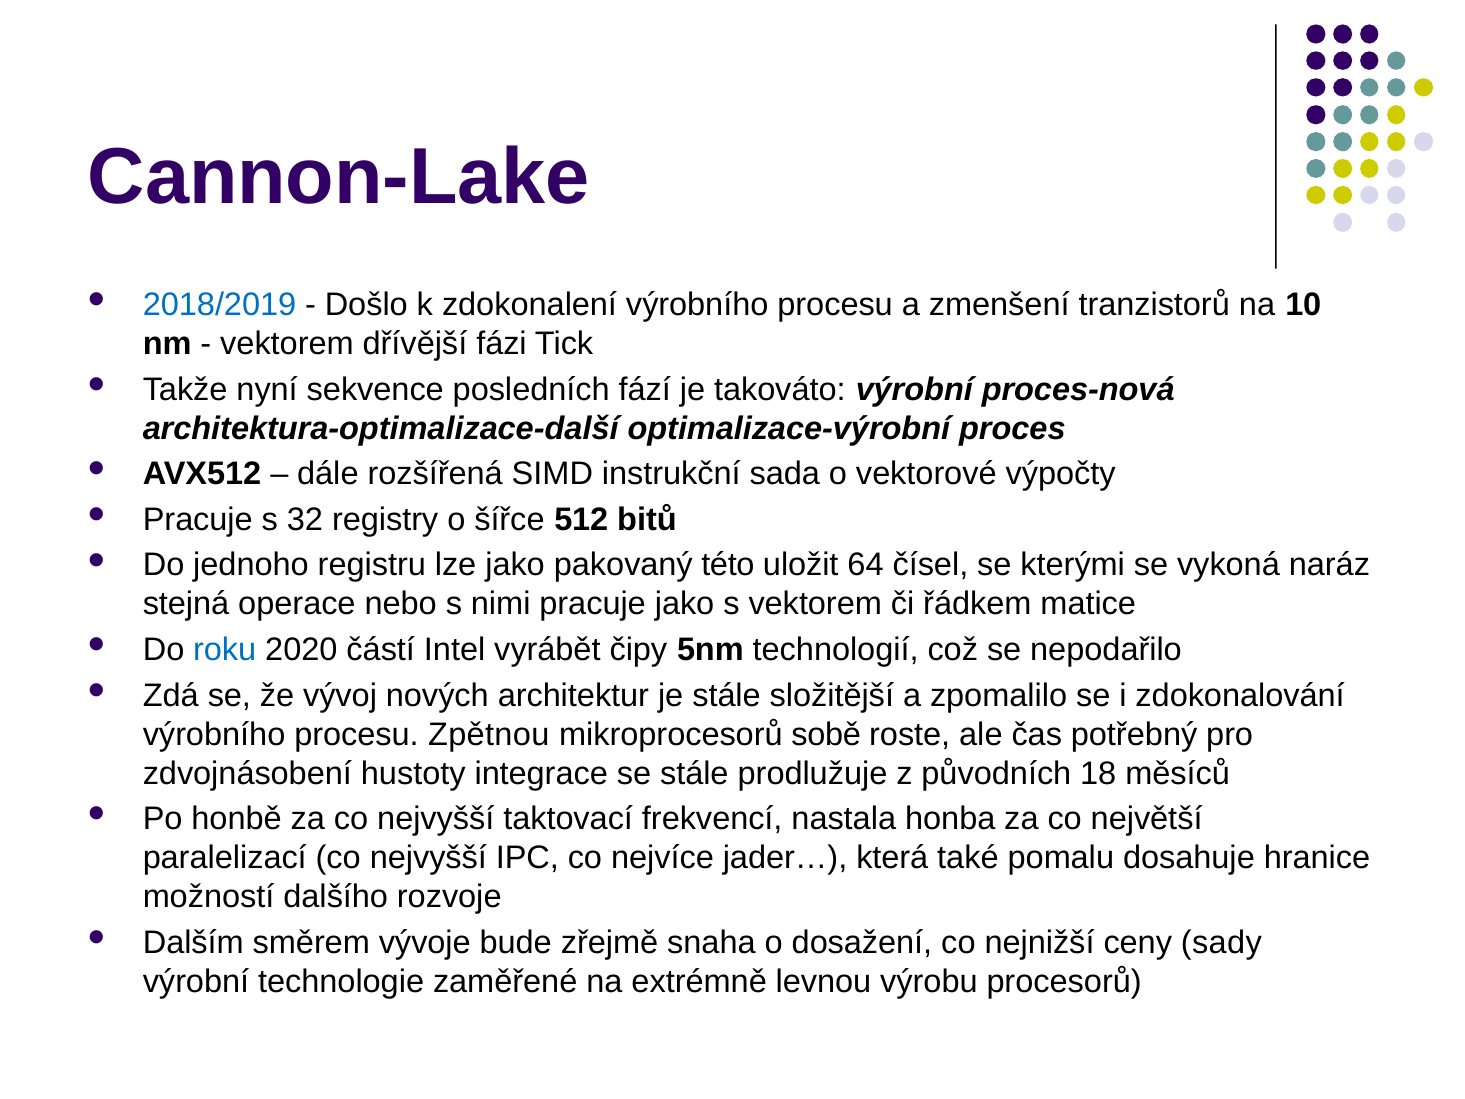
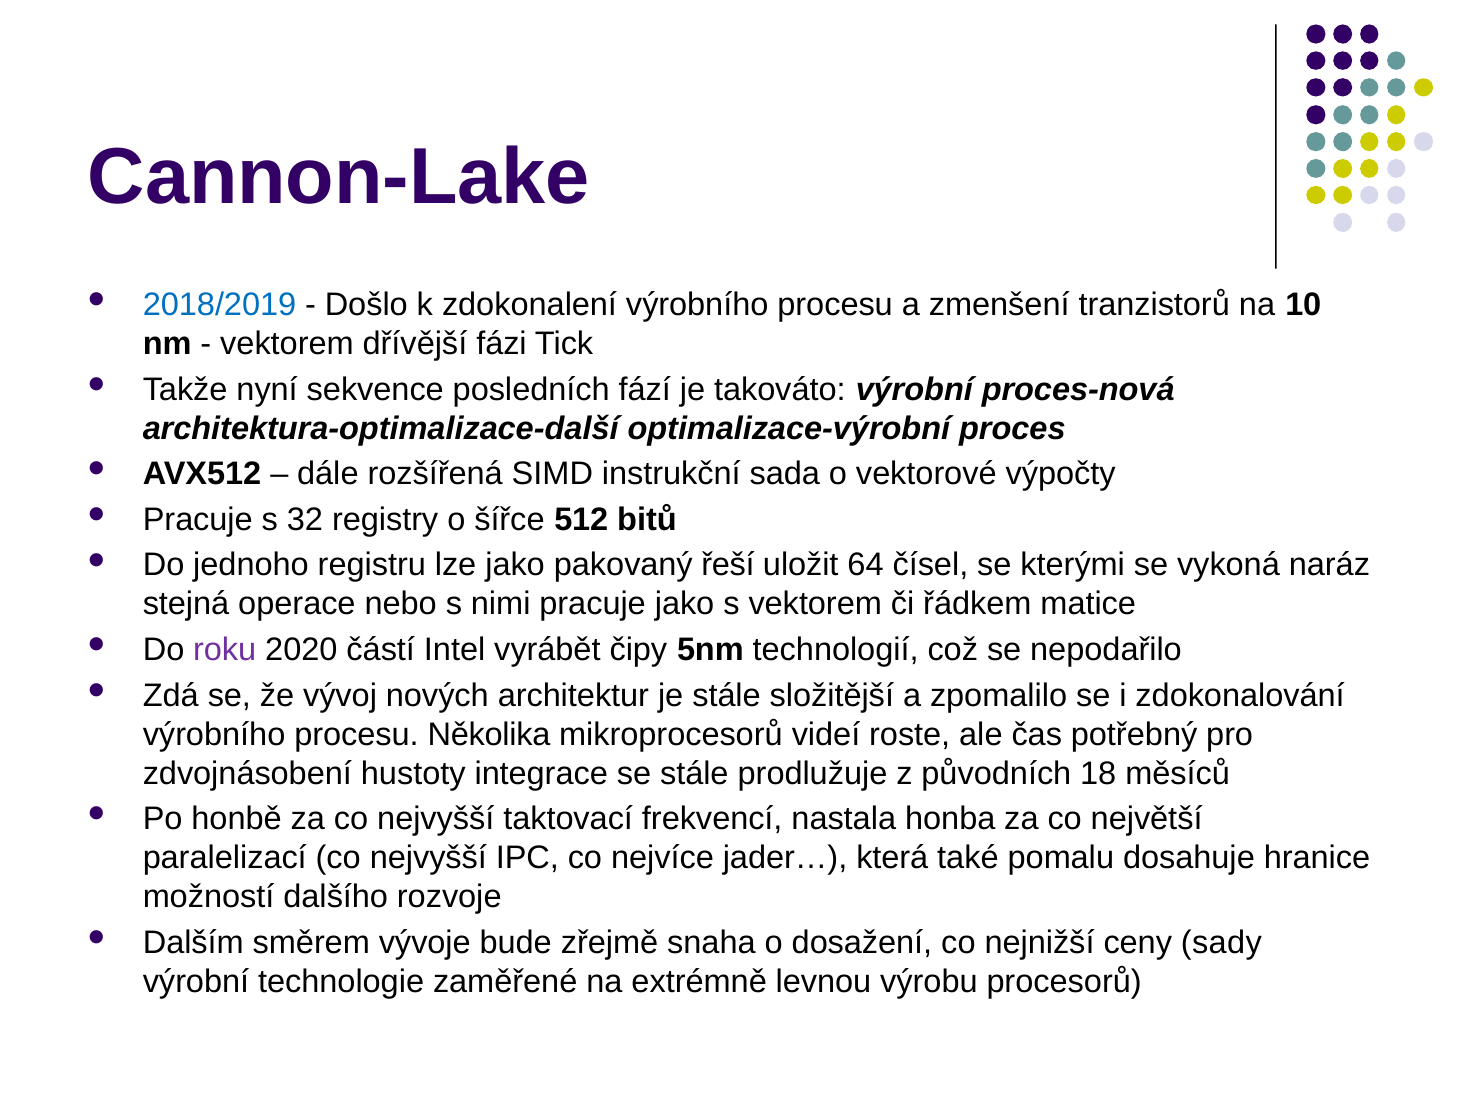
této: této -> řeší (728, 565)
roku colour: blue -> purple (225, 650)
Zpětnou: Zpětnou -> Několika (489, 734)
sobě: sobě -> videí (826, 734)
